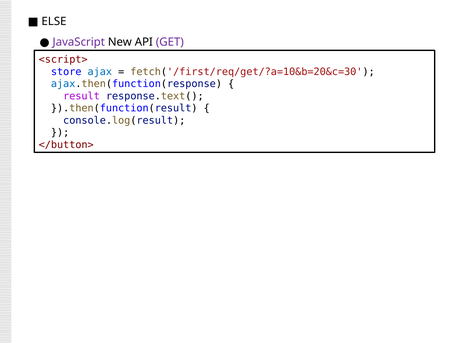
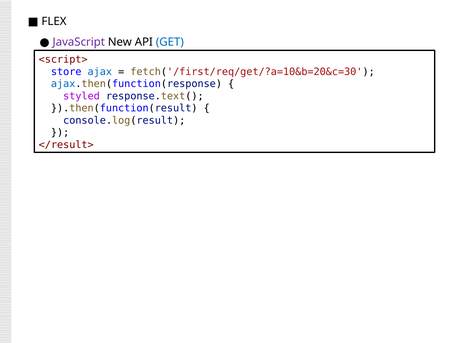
ELSE: ELSE -> FLEX (54, 22)
GET colour: purple -> blue (170, 42)
result: result -> styled (81, 96)
</button>: </button> -> </result> (66, 145)
